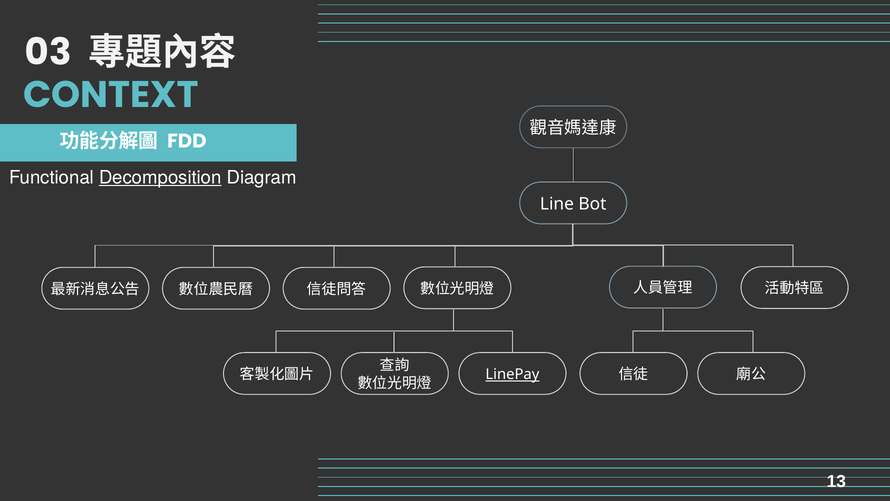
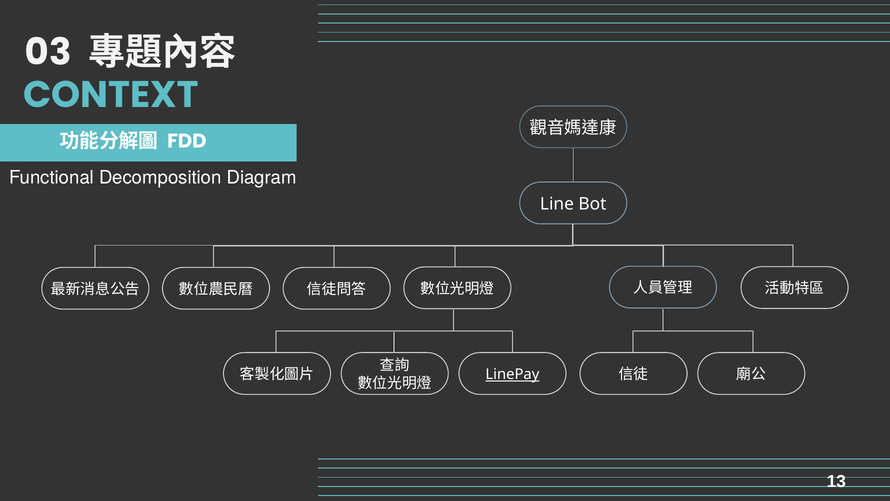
Decomposition underline: present -> none (160, 177)
